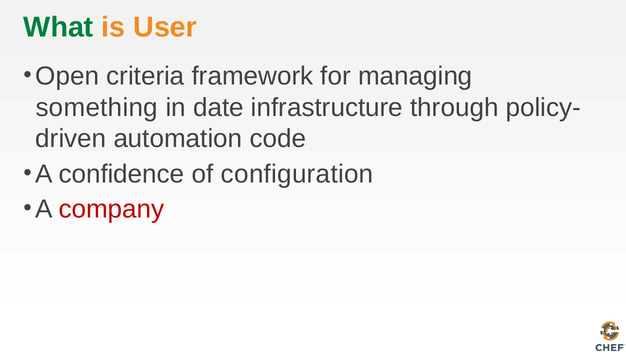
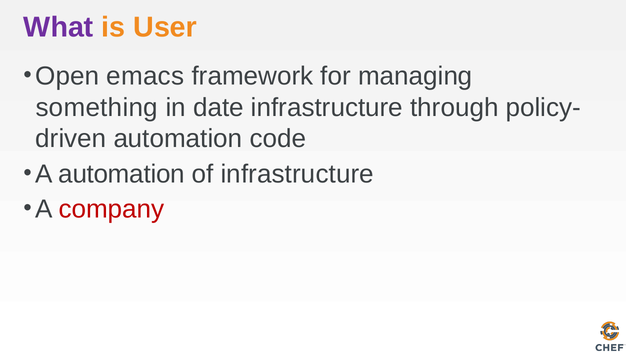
What colour: green -> purple (59, 27)
criteria: criteria -> emacs (145, 76)
A confidence: confidence -> automation (122, 174)
of configuration: configuration -> infrastructure (297, 174)
